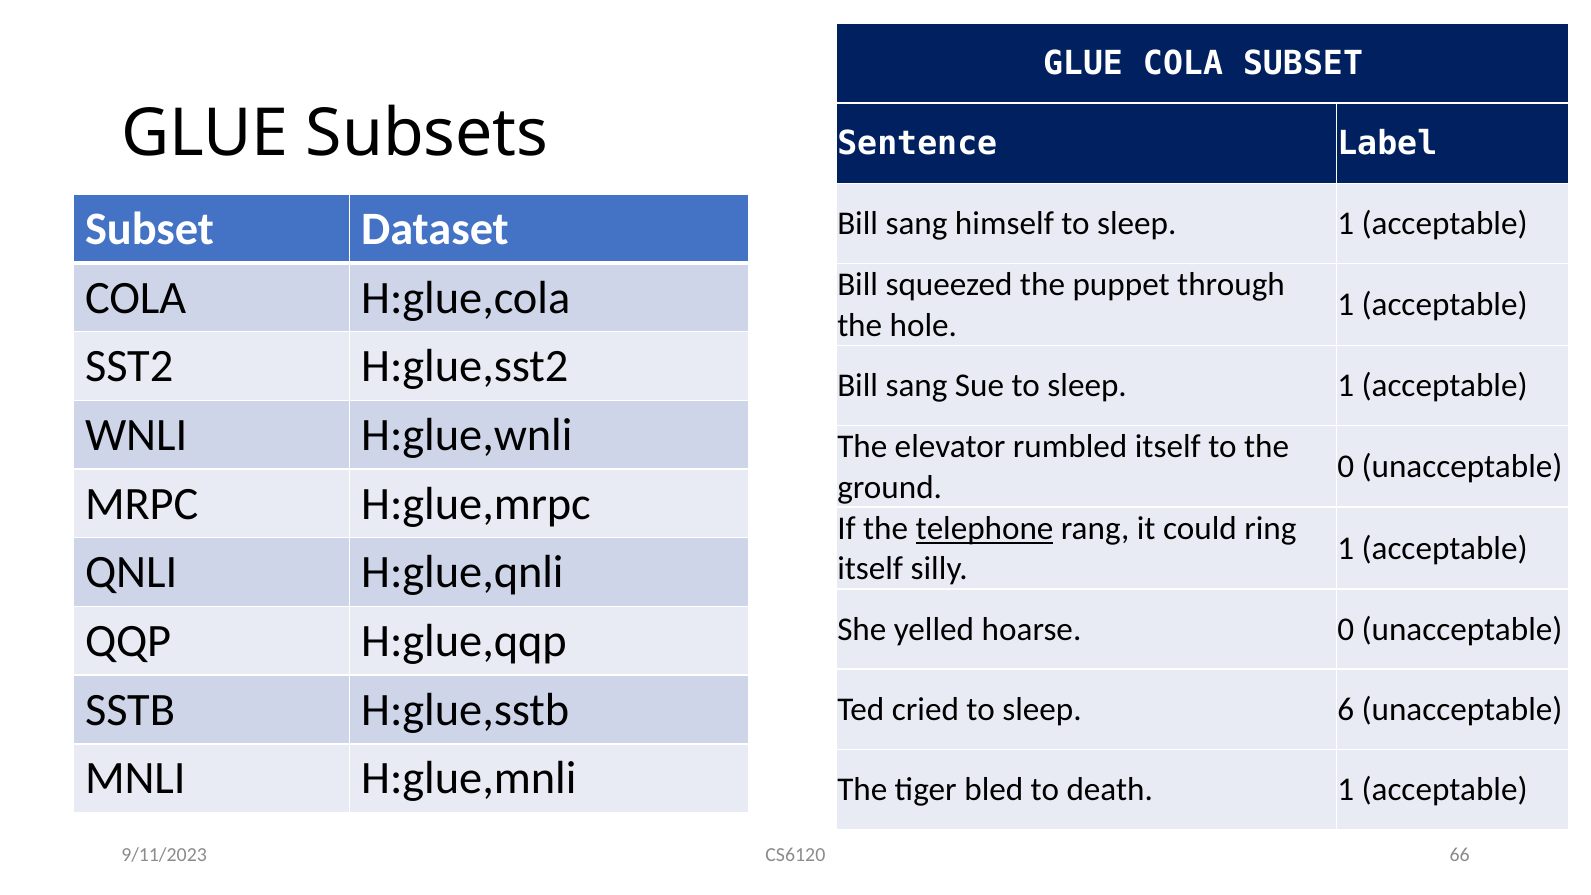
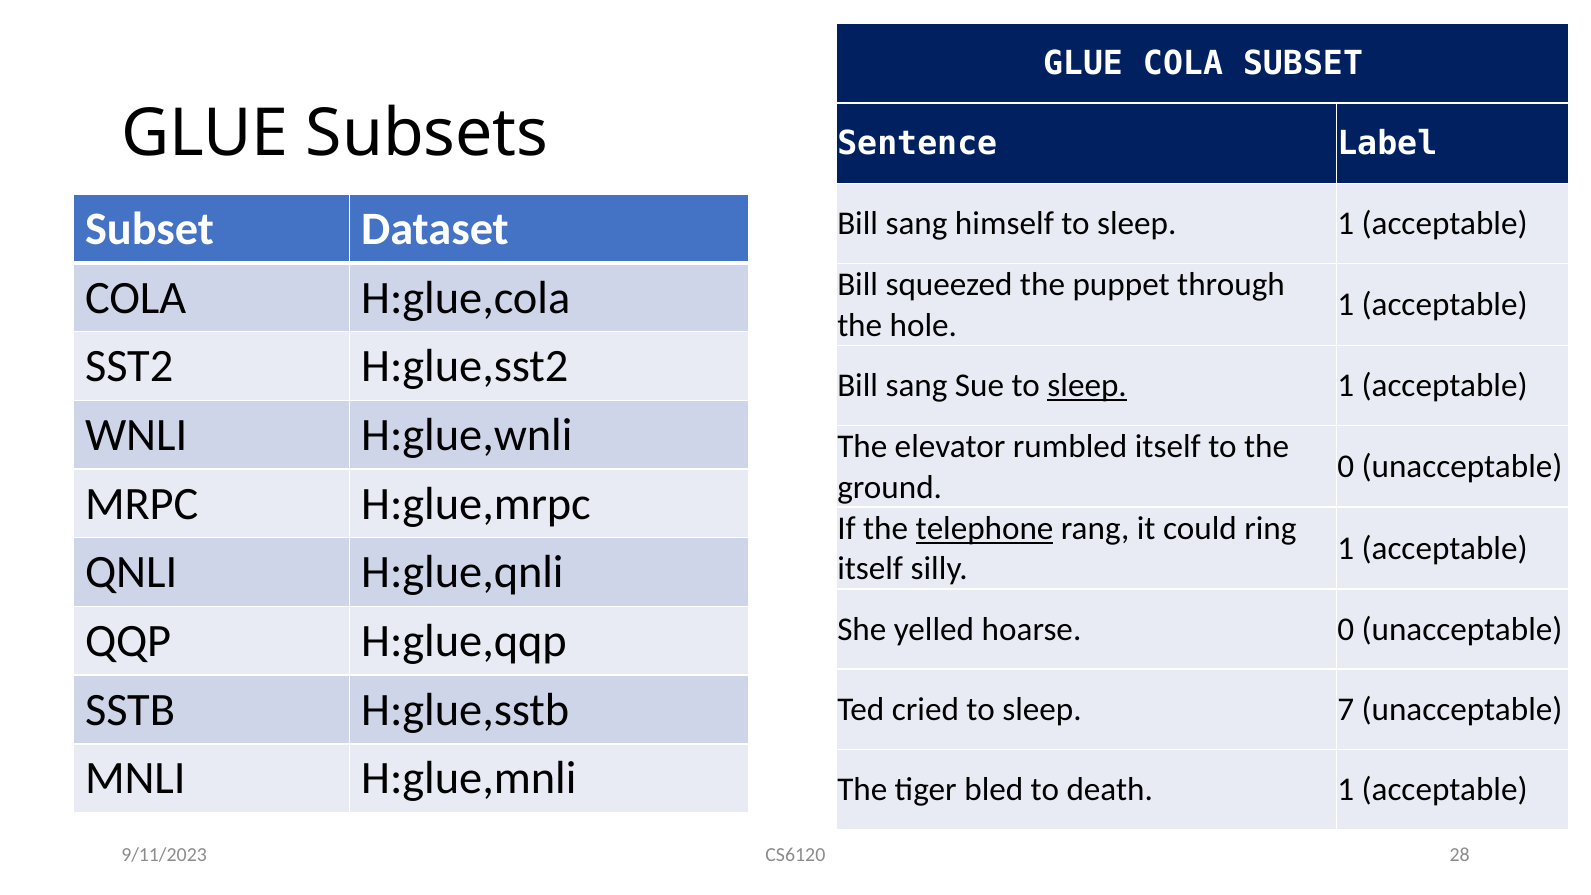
sleep underline: none -> present (1087, 386)
6: 6 -> 7 (1346, 710)
66: 66 -> 28 (1460, 854)
